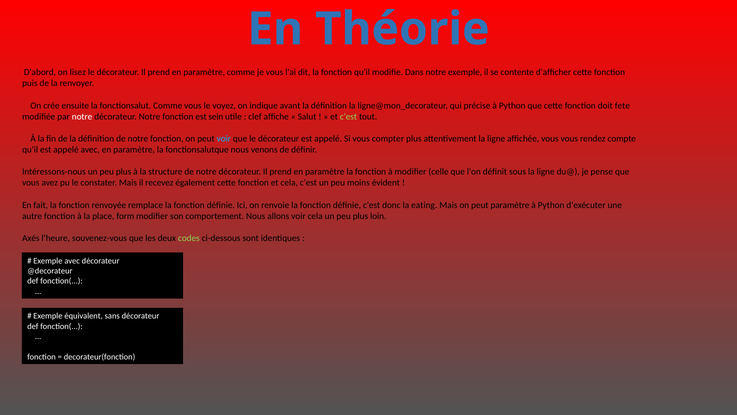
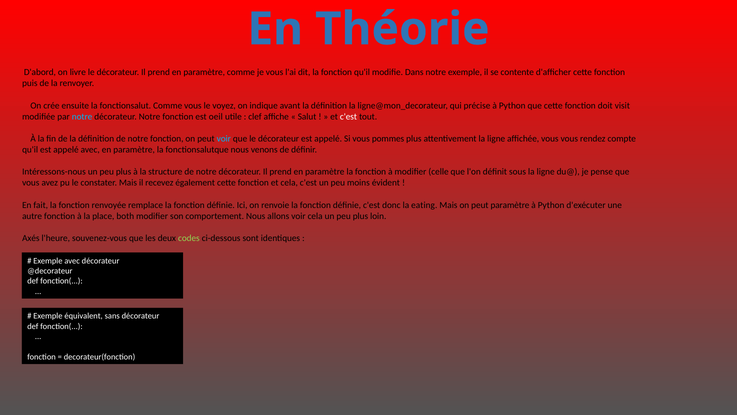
lisez: lisez -> livre (78, 72)
fete: fete -> visit (622, 105)
notre colour: white -> light blue (82, 116)
sein: sein -> oeil (216, 116)
c'est colour: light green -> white (348, 116)
compter: compter -> pommes (388, 139)
form: form -> both (125, 216)
